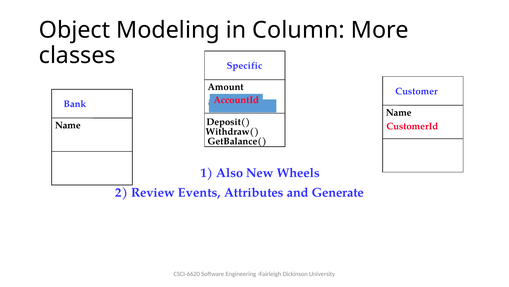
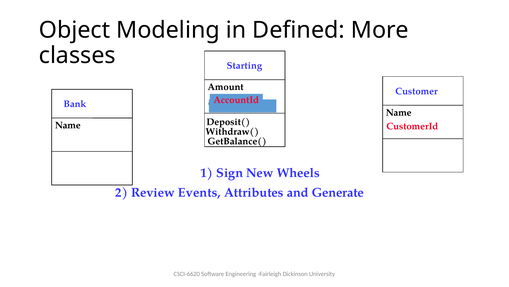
Column: Column -> Defined (299, 30)
Specific: Specific -> Starting (244, 66)
Also: Also -> Sign (230, 173)
